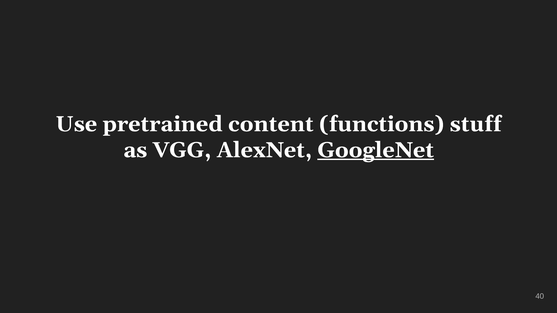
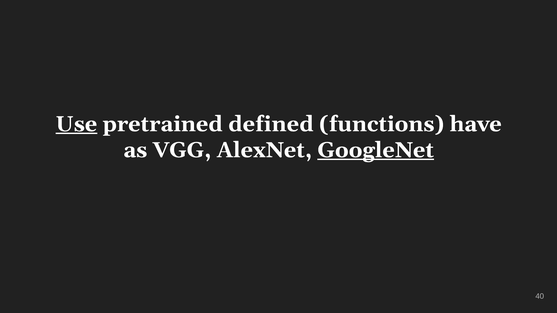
Use underline: none -> present (76, 124)
content: content -> defined (271, 124)
stuff: stuff -> have (476, 124)
